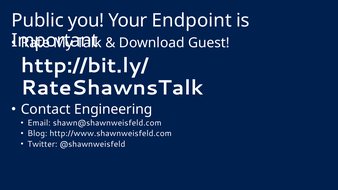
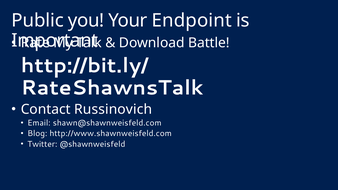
Guest: Guest -> Battle (209, 43)
Engineering: Engineering -> Russinovich (113, 109)
